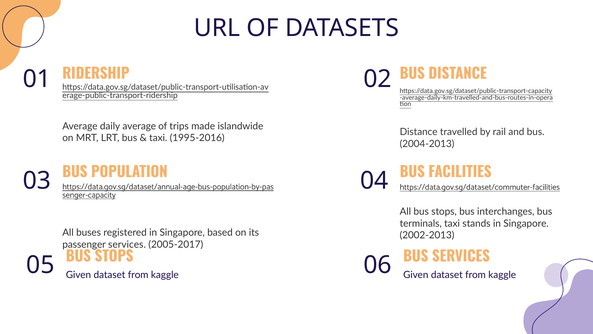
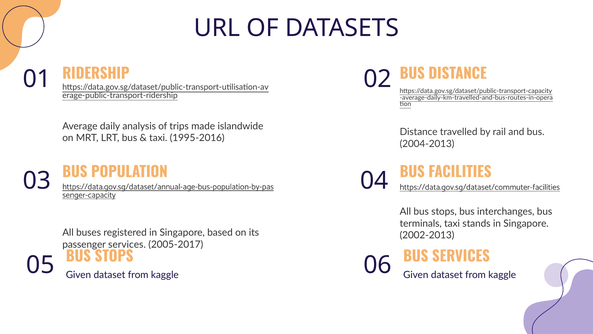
daily average: average -> analysis (139, 126)
